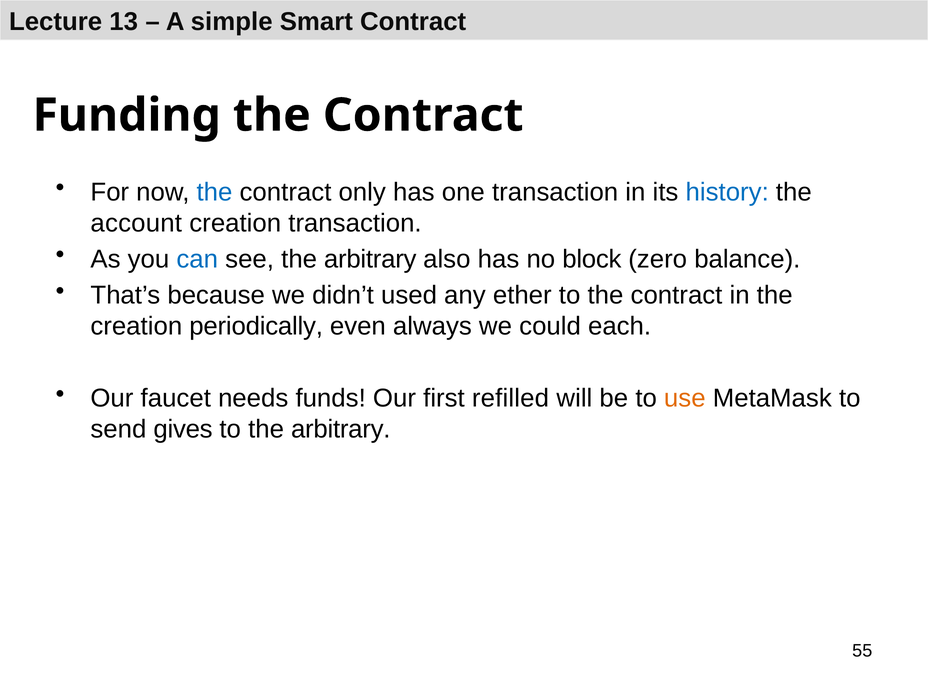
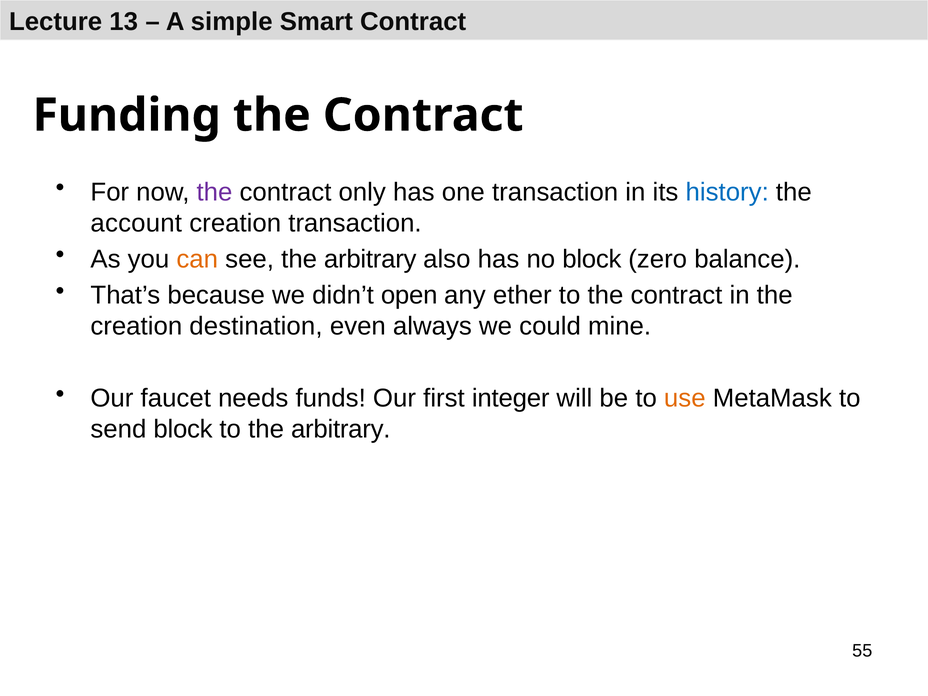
the colour: blue -> purple (214, 192)
can colour: blue -> orange (197, 259)
used: used -> open (409, 295)
periodically: periodically -> destination (256, 326)
each: each -> mine (620, 326)
refilled: refilled -> integer (511, 398)
send gives: gives -> block (183, 429)
